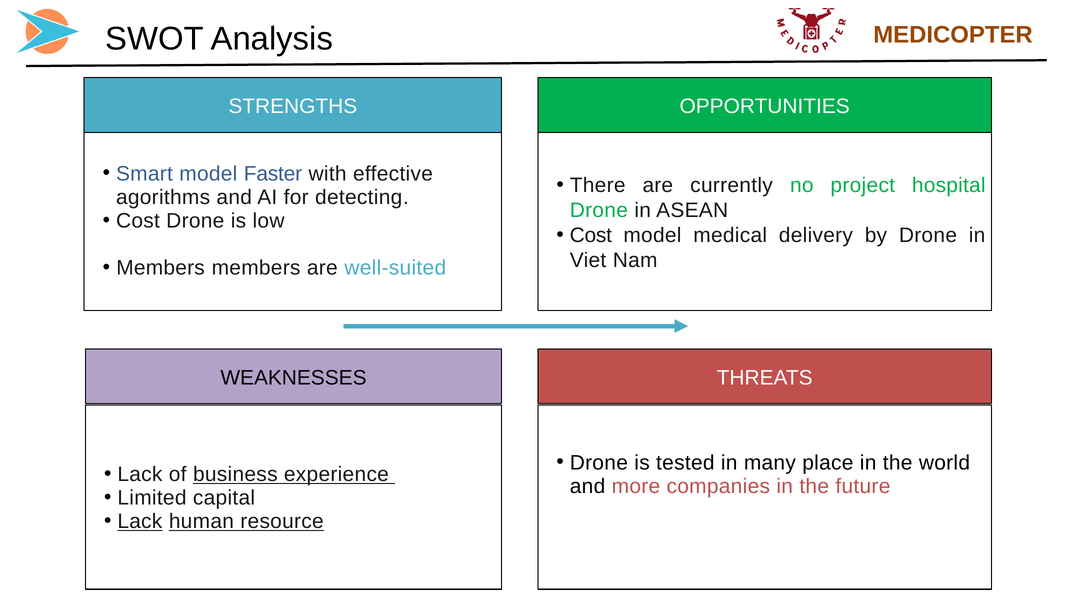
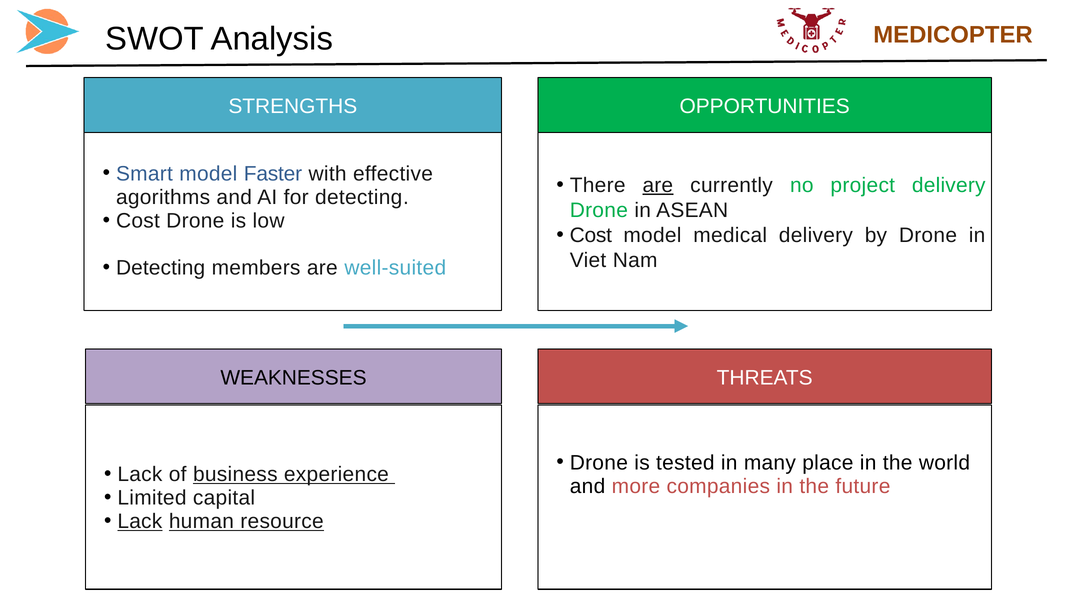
are underline: none -> present (658, 185)
project hospital: hospital -> delivery (949, 185)
Members: Members -> Detecting (161, 268)
